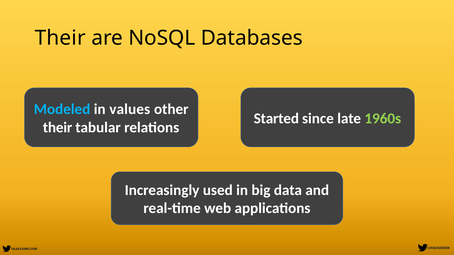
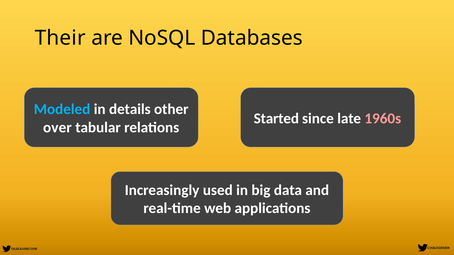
values: values -> details (130, 109)
1960s colour: light green -> pink (383, 119)
their: their -> over (57, 128)
